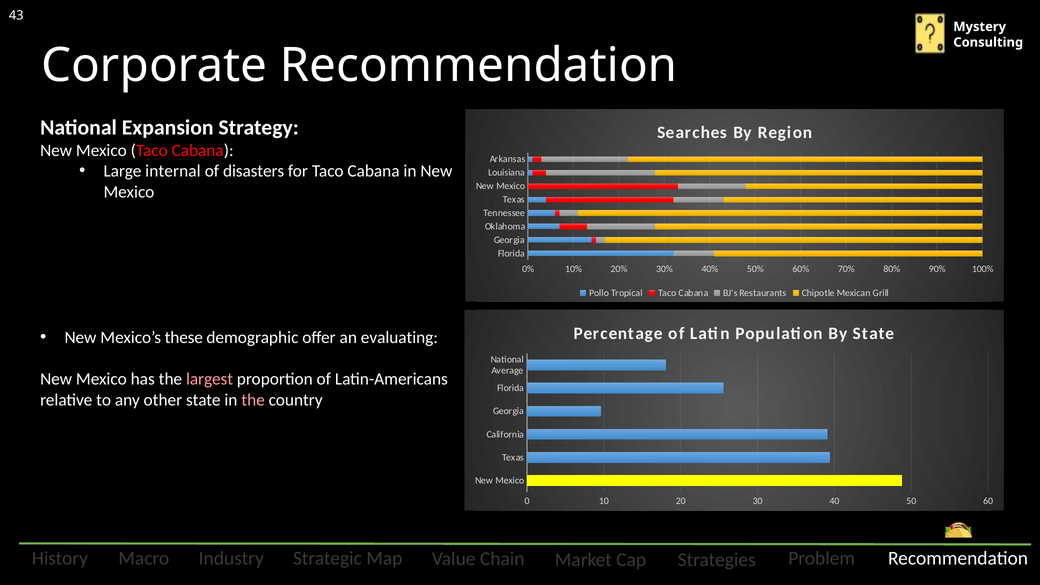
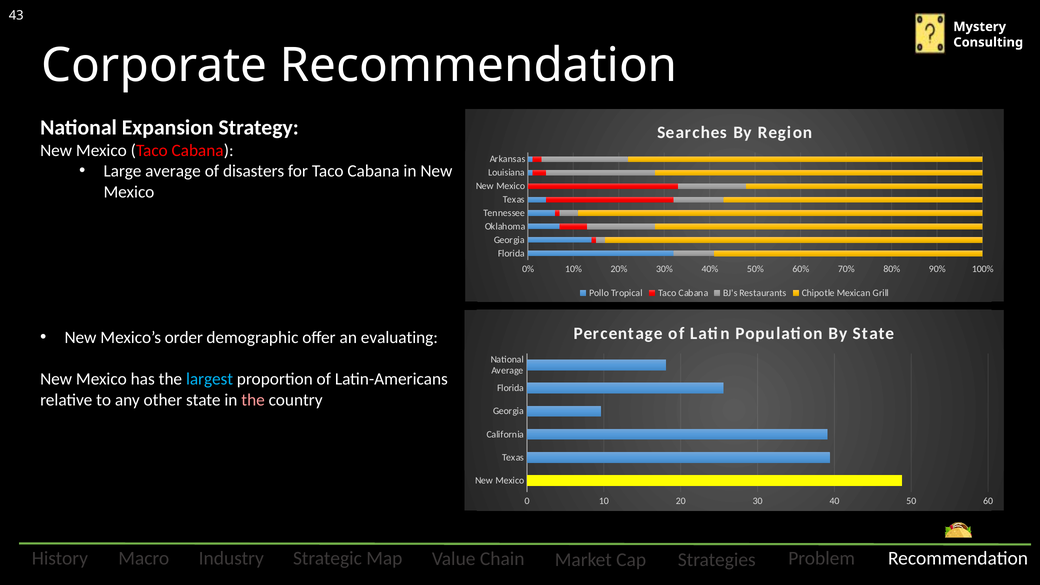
Large internal: internal -> average (173, 171)
these: these -> order (184, 338)
largest colour: pink -> light blue (210, 379)
